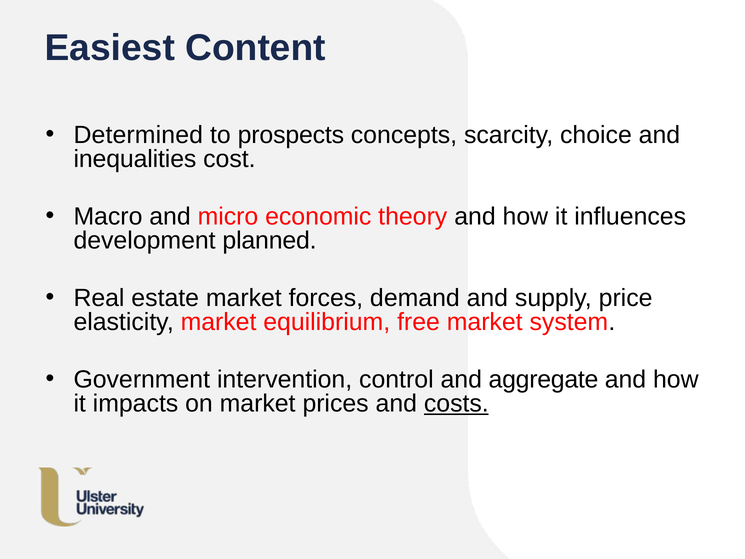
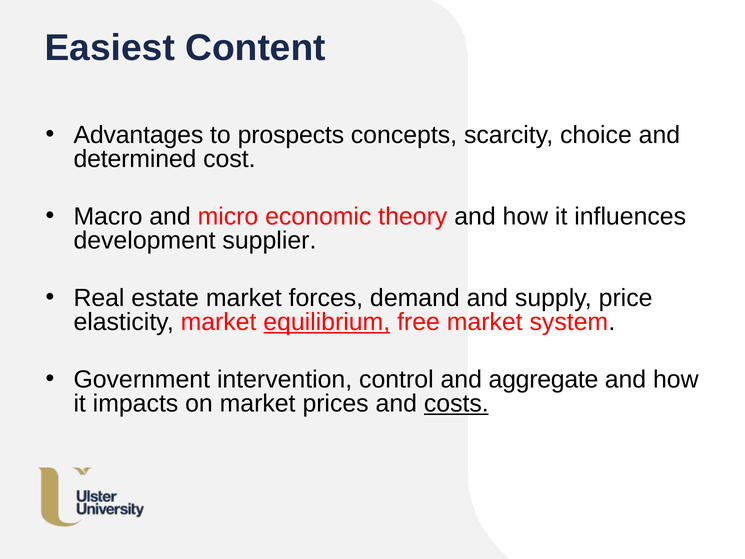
Determined: Determined -> Advantages (138, 135)
inequalities: inequalities -> determined (135, 159)
planned: planned -> supplier (269, 240)
equilibrium underline: none -> present (327, 322)
